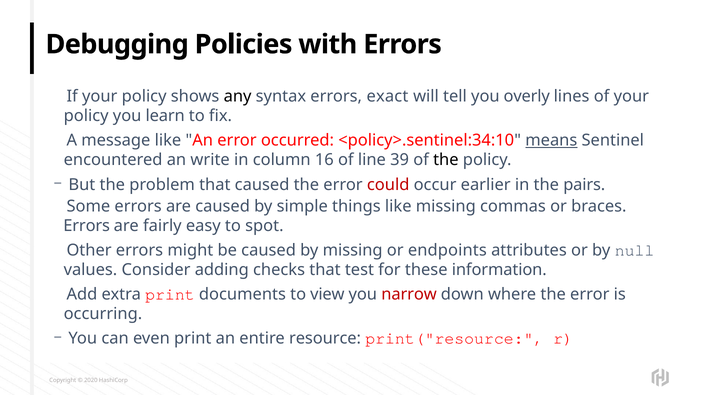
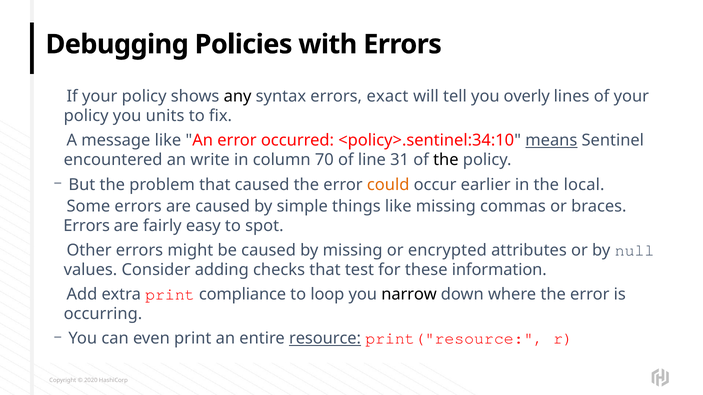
learn: learn -> units (165, 116)
16: 16 -> 70 (324, 160)
39: 39 -> 31 (400, 160)
could colour: red -> orange (388, 185)
pairs: pairs -> local (584, 185)
endpoints: endpoints -> encrypted (447, 251)
documents: documents -> compliance (243, 295)
view: view -> loop (327, 295)
narrow colour: red -> black (409, 295)
resource underline: none -> present (325, 339)
